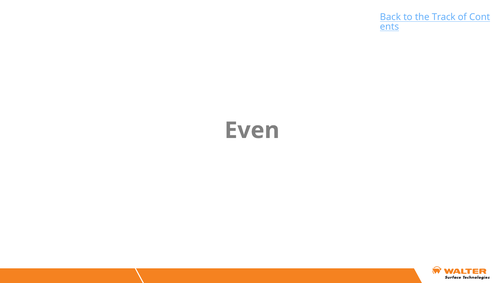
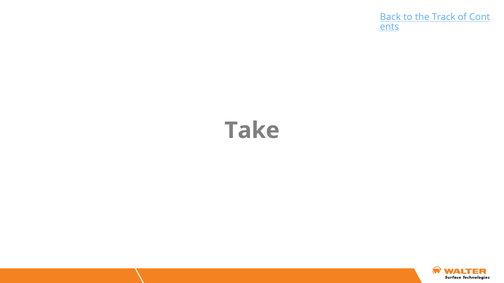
Even: Even -> Take (252, 131)
